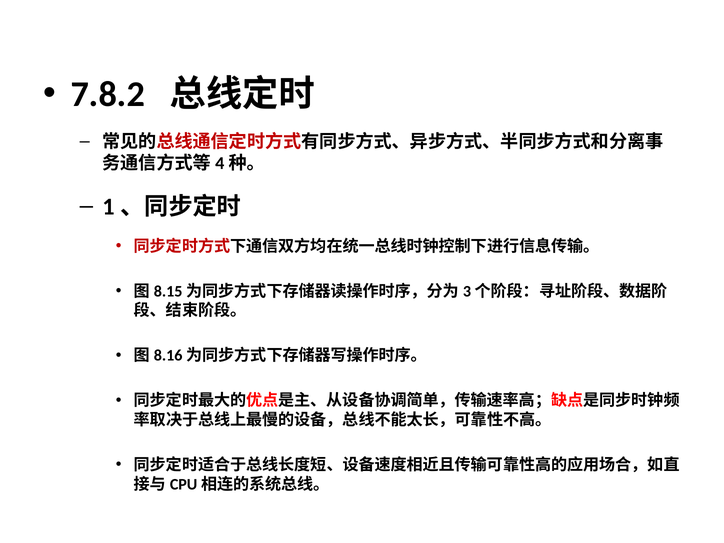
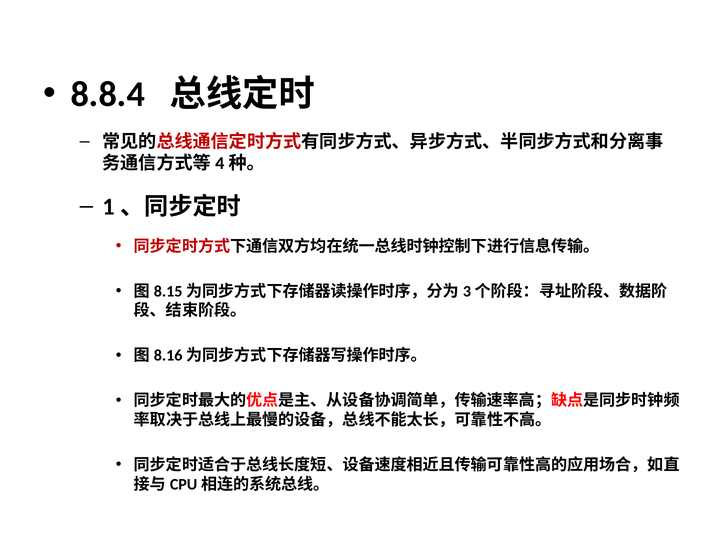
7.8.2: 7.8.2 -> 8.8.4 (108, 94)
